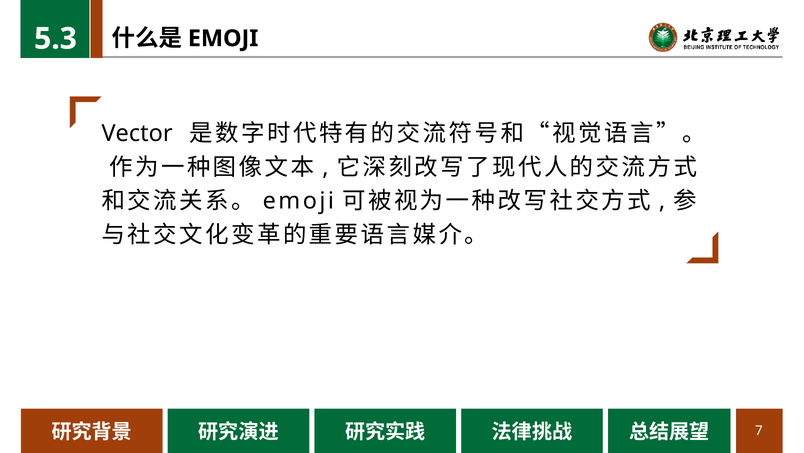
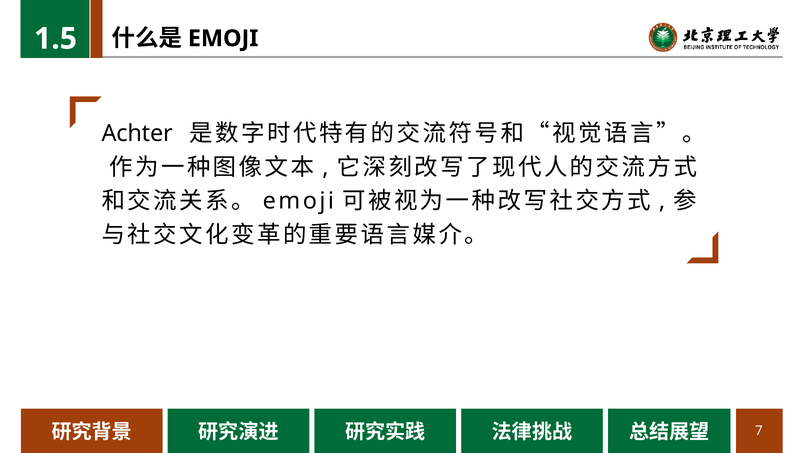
5.3: 5.3 -> 1.5 (56, 39)
Vector: Vector -> Achter (137, 133)
